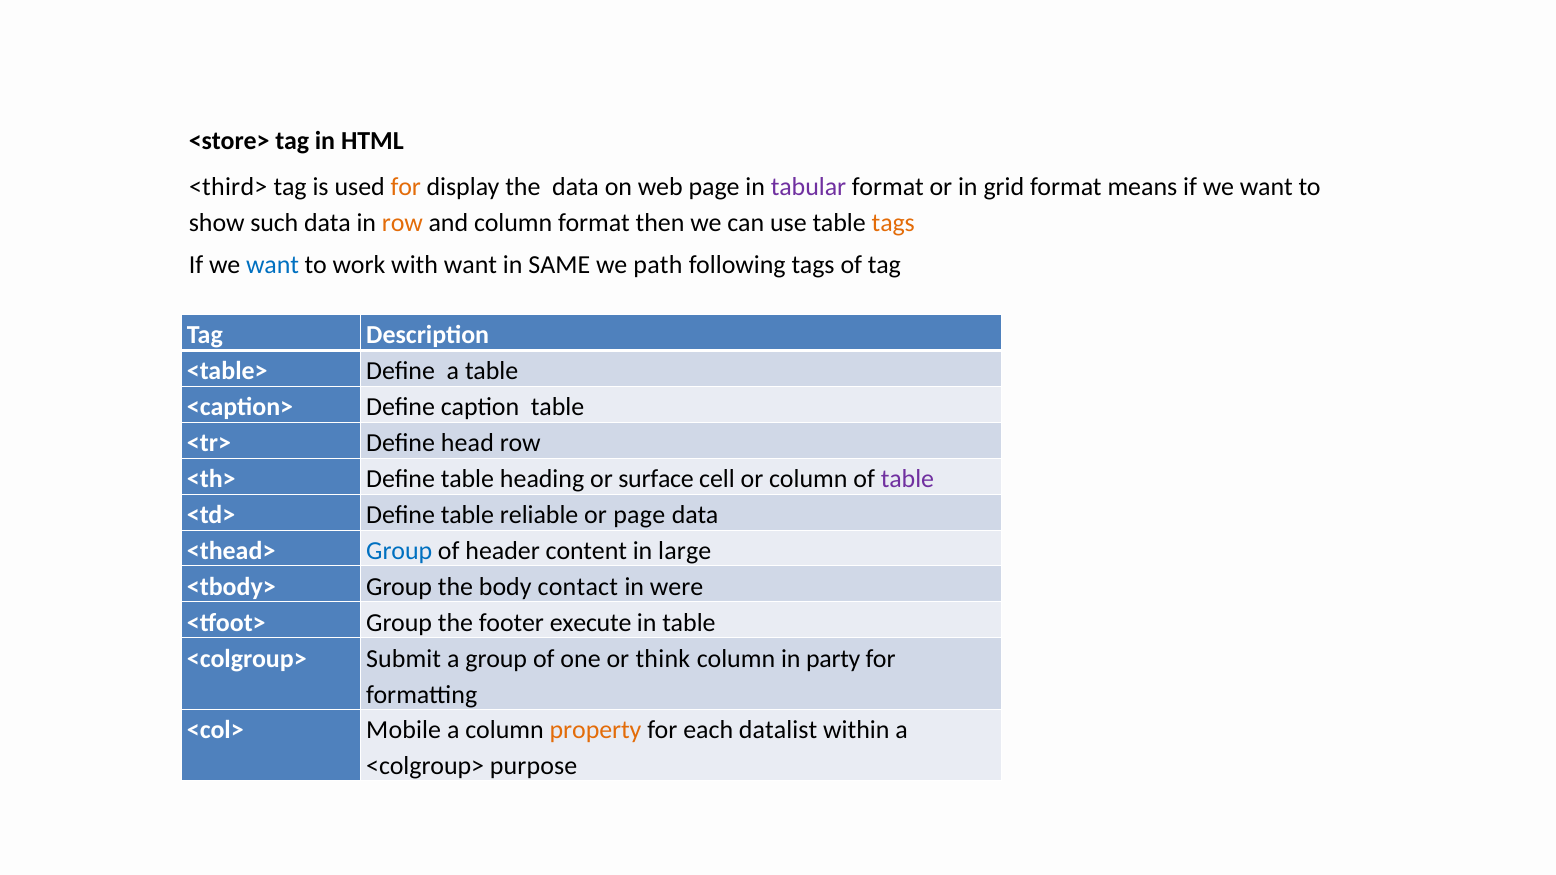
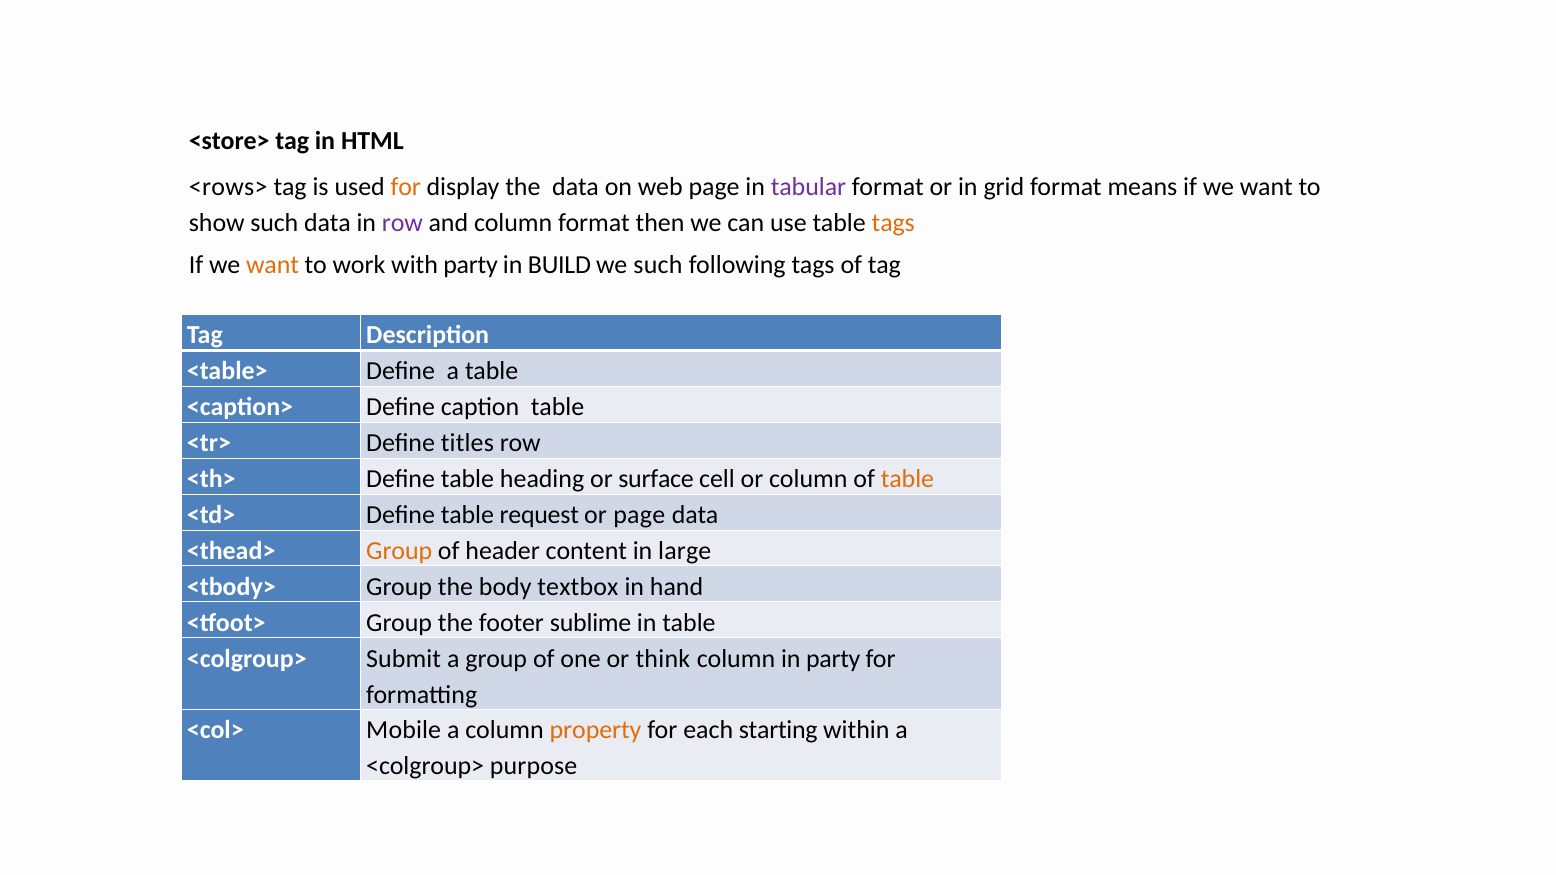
<third>: <third> -> <rows> (228, 187)
row colour: orange -> purple (402, 223)
want colour: blue -> orange (273, 265)
with want: want -> party (471, 265)
SAME: SAME -> BUILD (559, 265)
we path: path -> such (658, 265)
head: head -> titles (467, 443)
table colour: purple -> orange (907, 479)
reliable: reliable -> request (539, 515)
Group colour: blue -> orange (399, 551)
contact: contact -> textbox (578, 587)
were: were -> hand (677, 587)
execute: execute -> sublime (591, 623)
datalist: datalist -> starting (778, 730)
